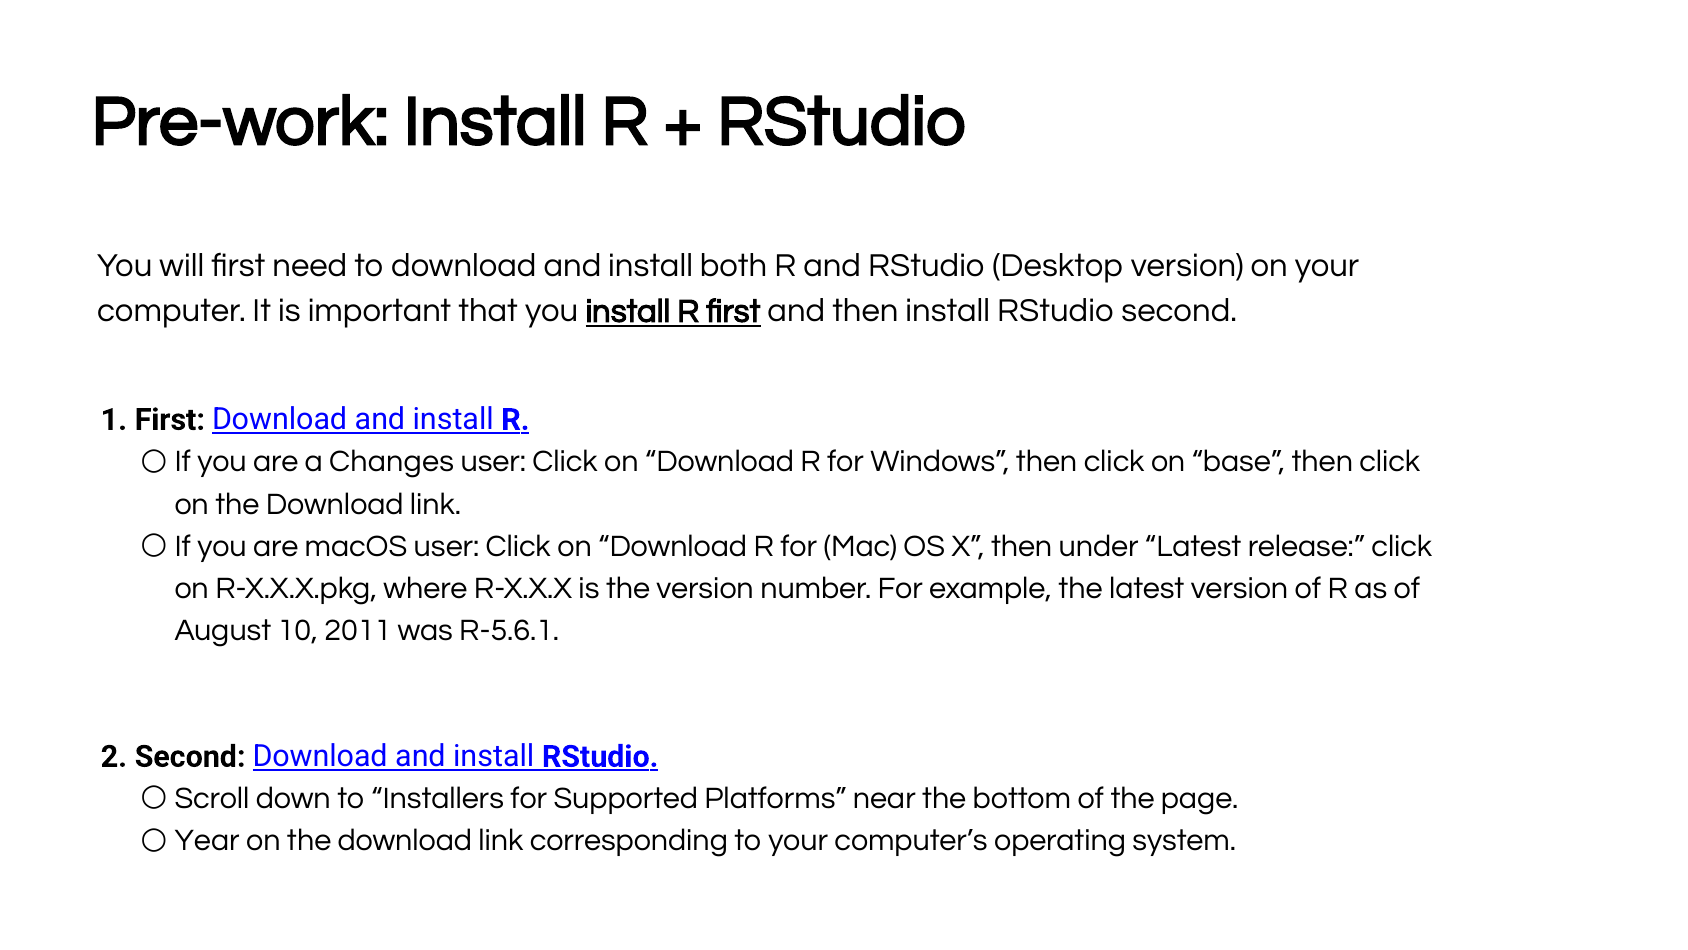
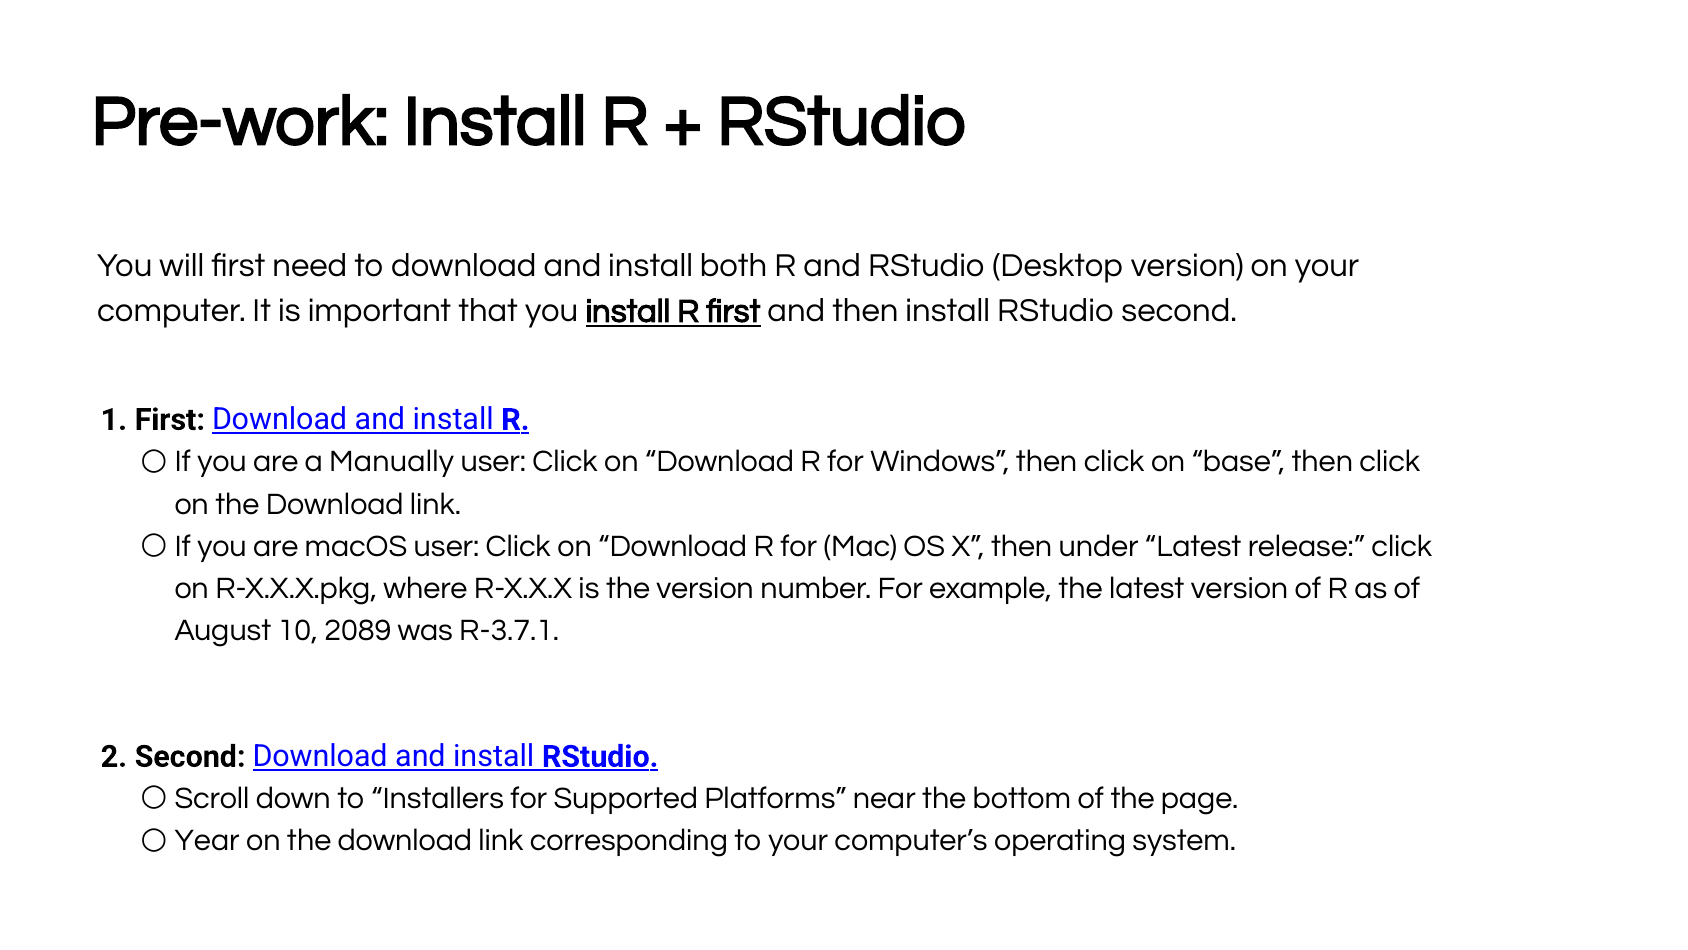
Changes: Changes -> Manually (392, 462)
2011: 2011 -> 2089 (358, 630)
R-5.6.1: R-5.6.1 -> R-3.7.1 (509, 630)
